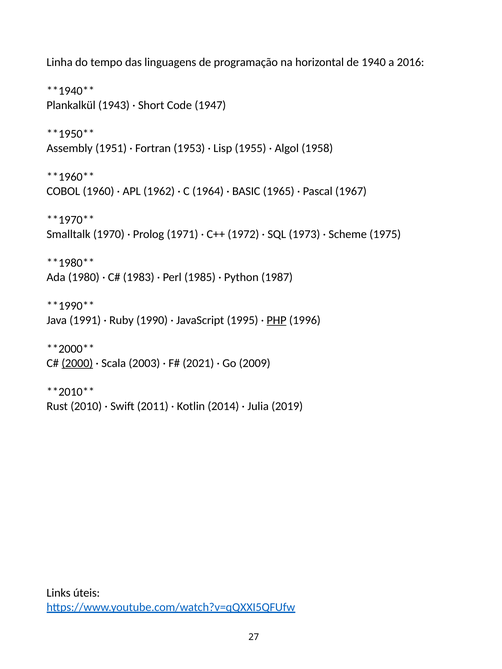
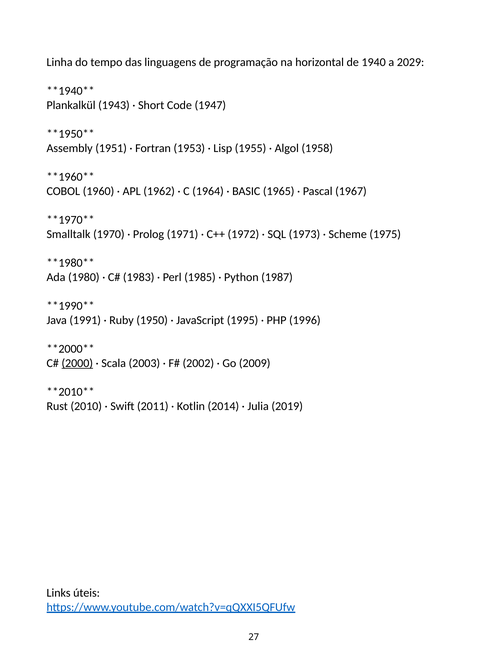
2016: 2016 -> 2029 (411, 62)
1990: 1990 -> 1950 (152, 320)
PHP underline: present -> none (277, 320)
2021: 2021 -> 2002 (198, 363)
